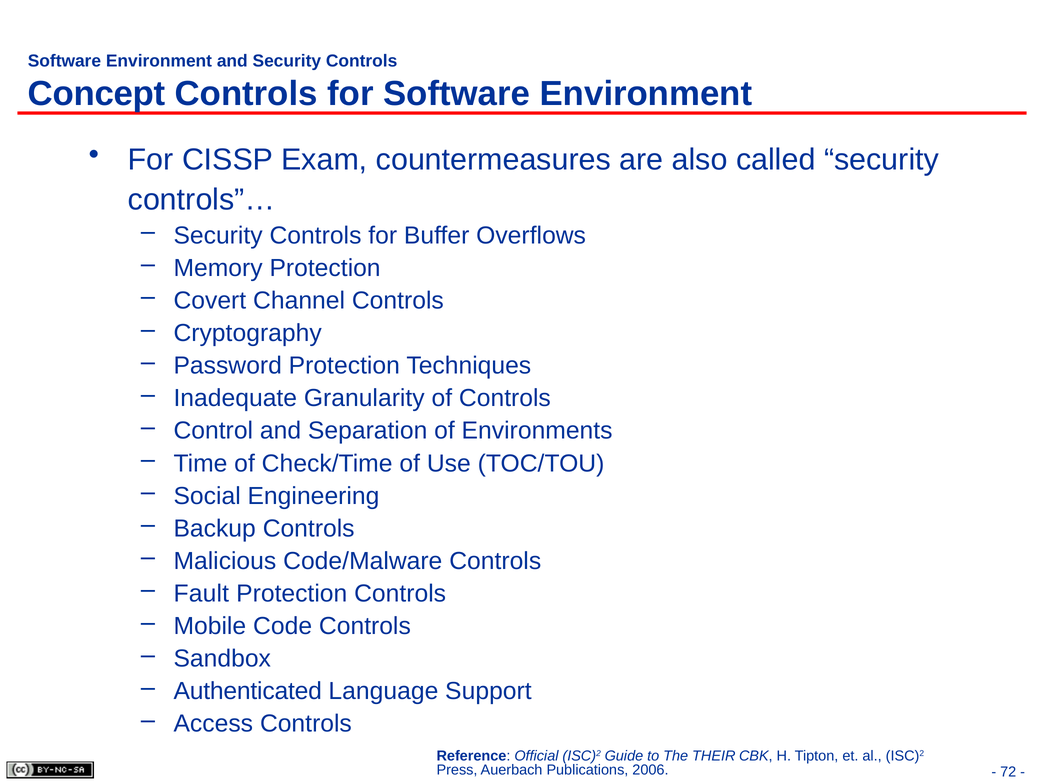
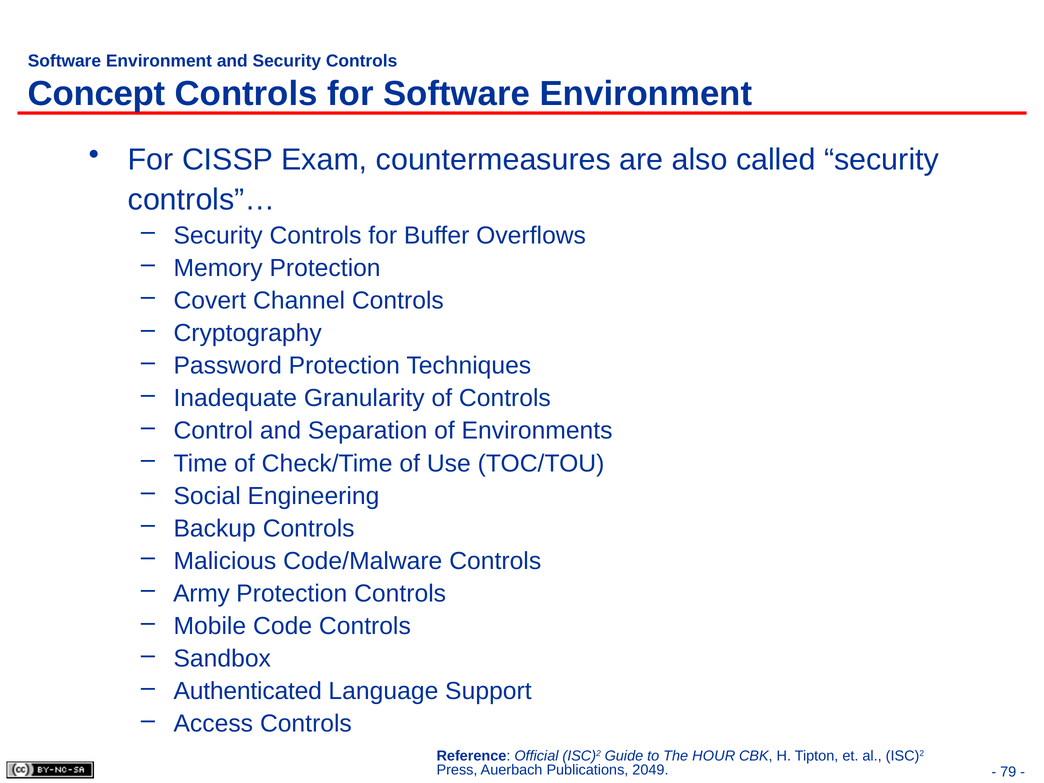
Fault: Fault -> Army (202, 594)
THEIR: THEIR -> HOUR (714, 756)
2006: 2006 -> 2049 (650, 770)
72: 72 -> 79 (1008, 772)
